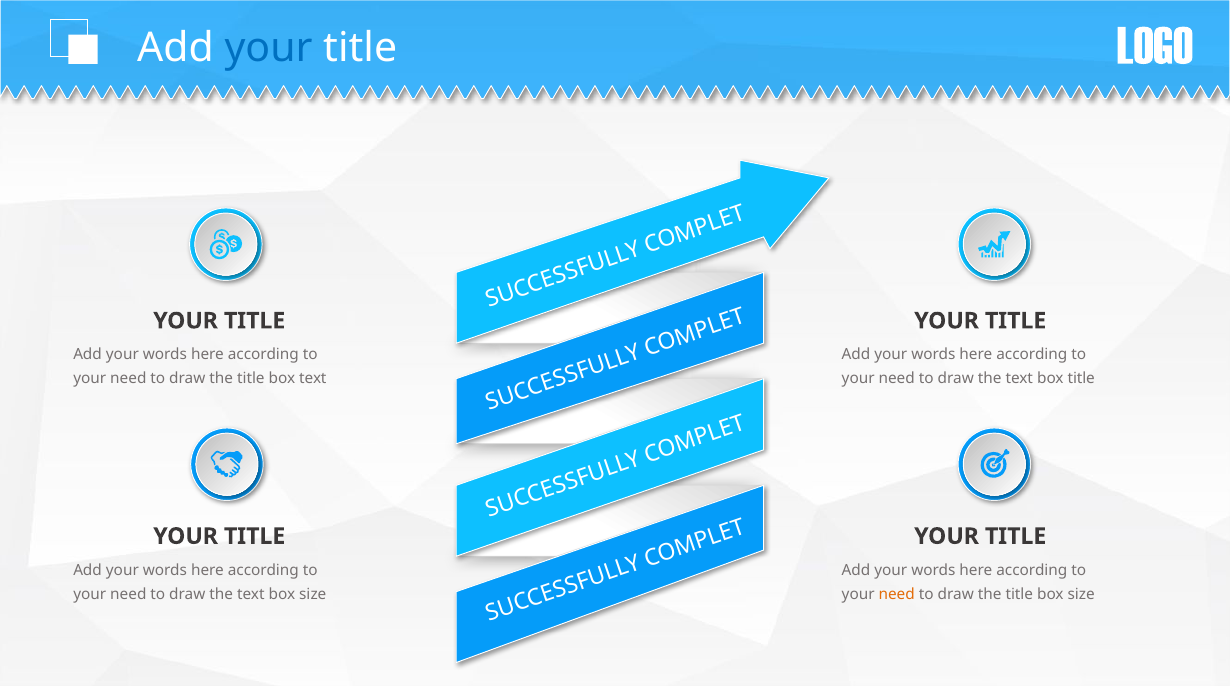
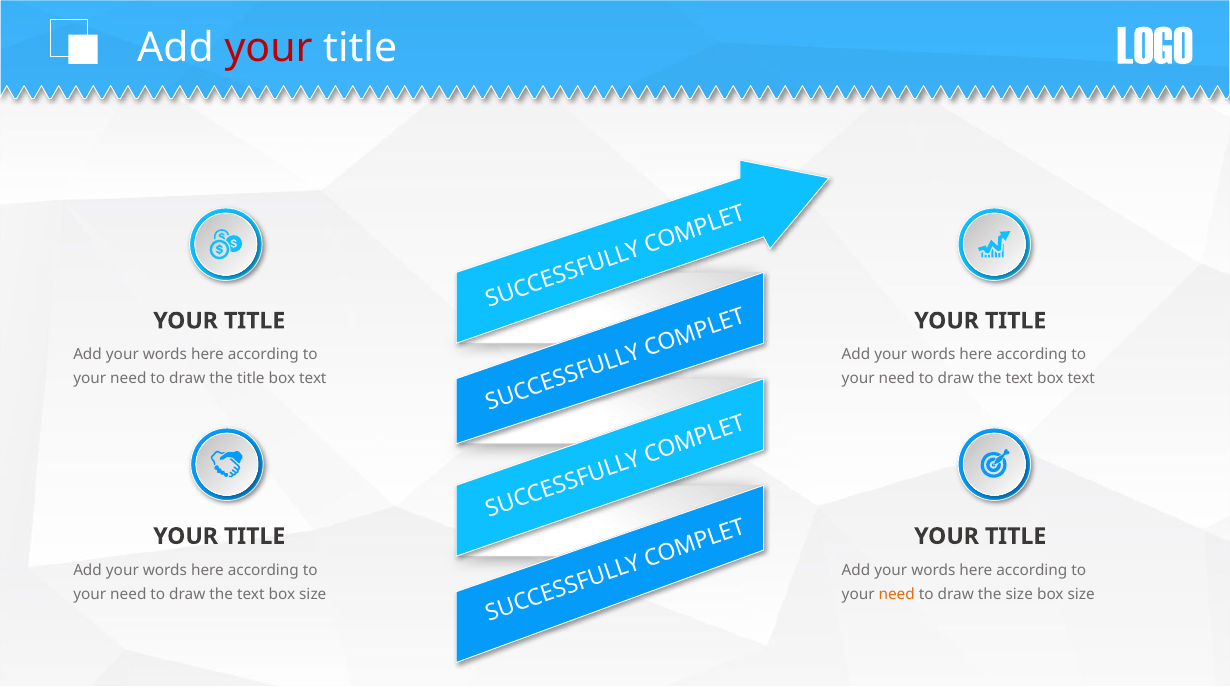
your colour: blue -> red (269, 48)
text box title: title -> text (1081, 378)
title: title -> size (1019, 594)
